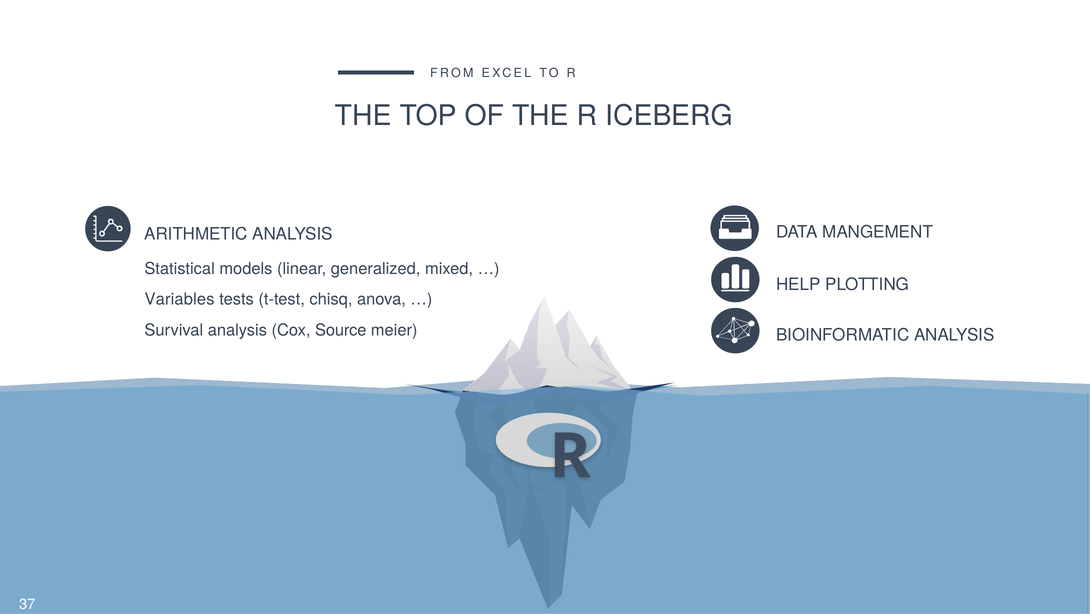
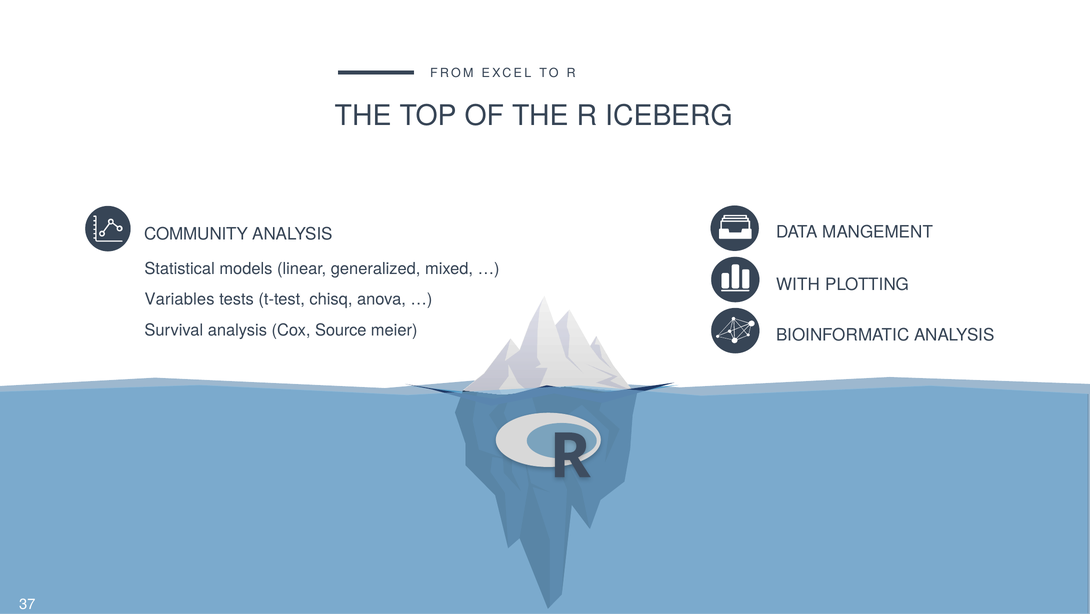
ARITHMETIC: ARITHMETIC -> COMMUNITY (196, 234)
HELP: HELP -> WITH (798, 285)
